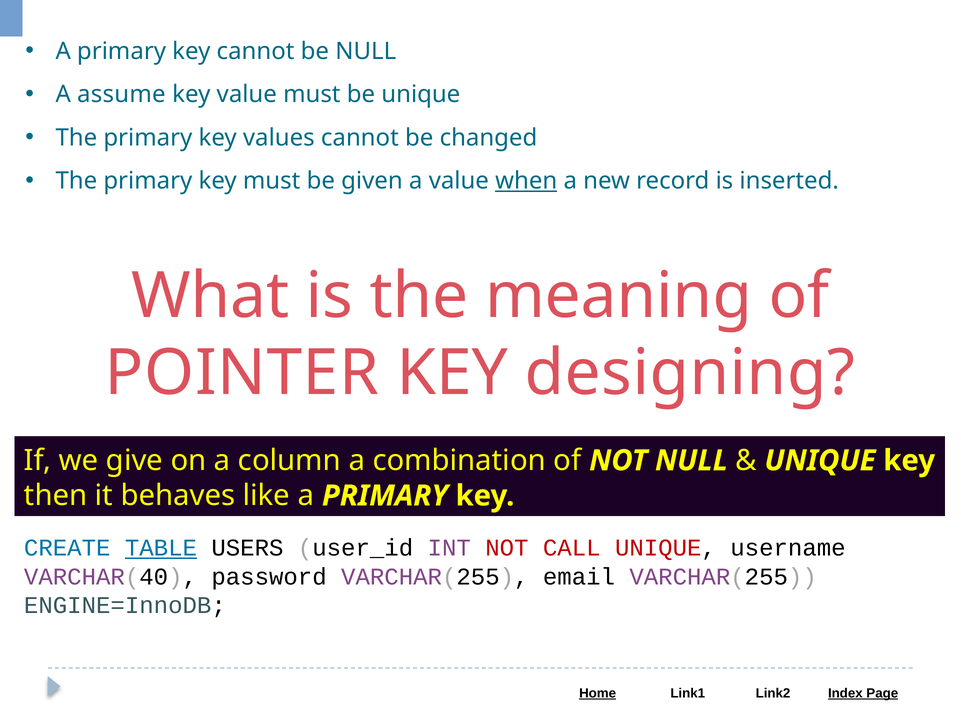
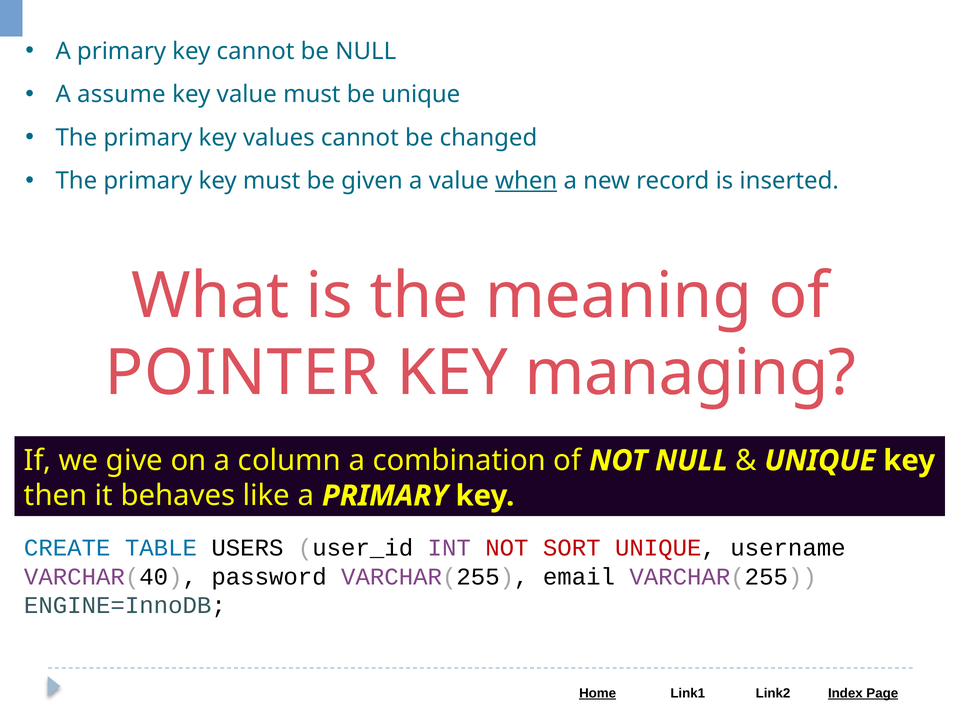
designing: designing -> managing (690, 373)
TABLE underline: present -> none (161, 548)
CALL: CALL -> SORT (572, 548)
